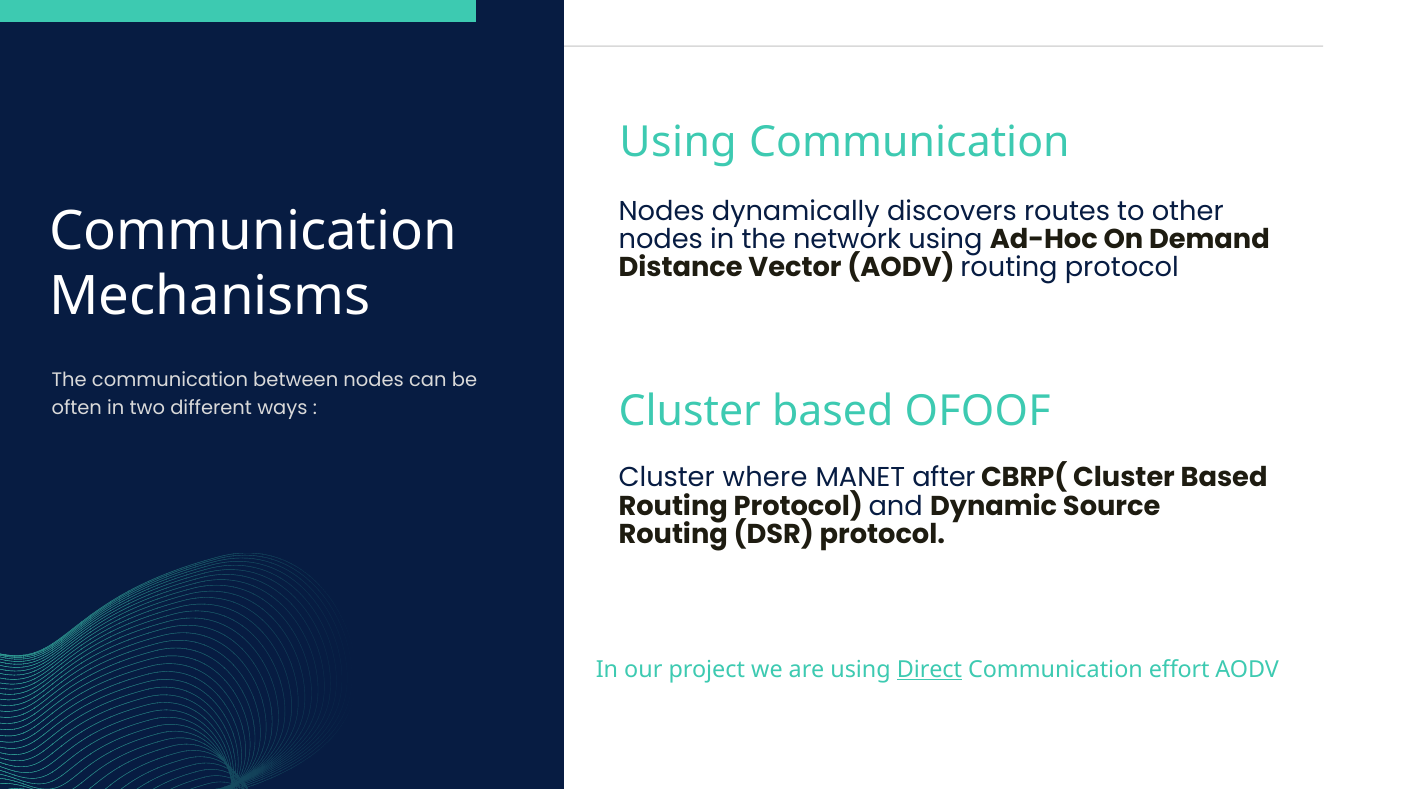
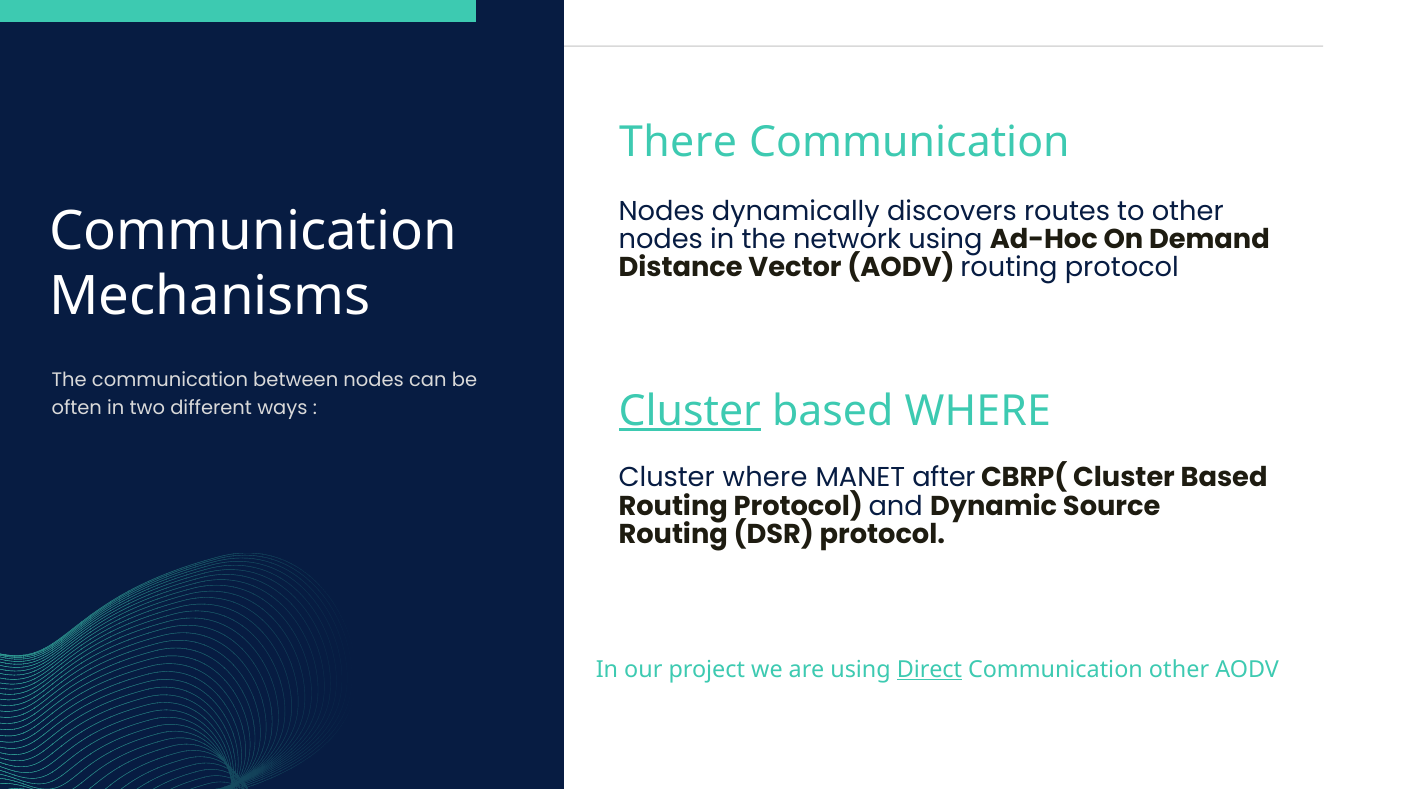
Using: Using -> There (678, 142)
Cluster underline: none -> present (690, 411)
based OFOOF: OFOOF -> WHERE (978, 411)
Communication effort: effort -> other (1179, 669)
